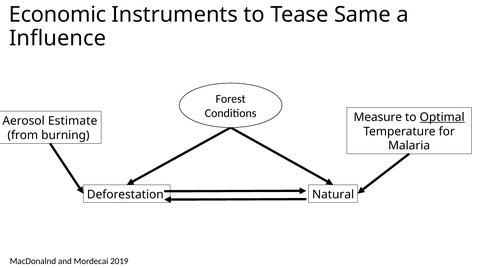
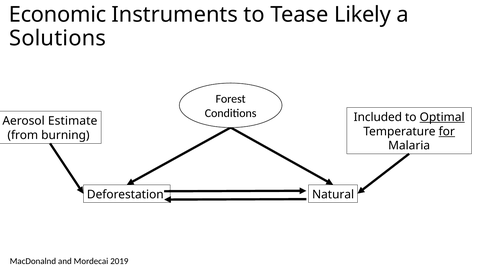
Same: Same -> Likely (363, 15)
Influence: Influence -> Solutions (58, 38)
Measure: Measure -> Included (378, 117)
for underline: none -> present (447, 132)
